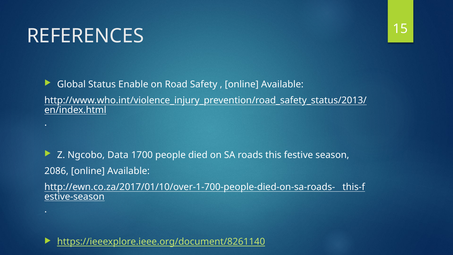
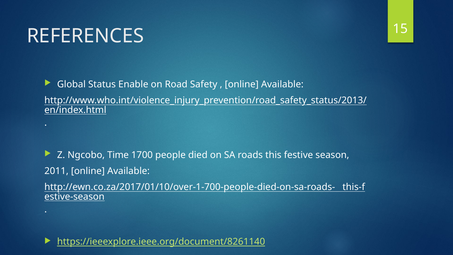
Data: Data -> Time (118, 155)
2086: 2086 -> 2011 (56, 171)
